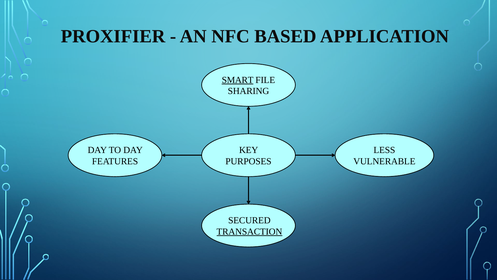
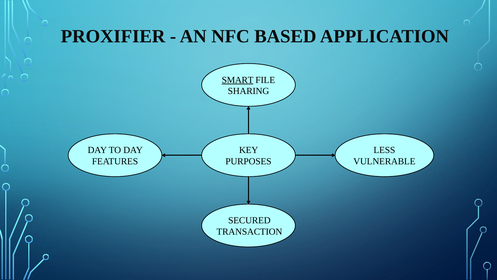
TRANSACTION underline: present -> none (249, 231)
